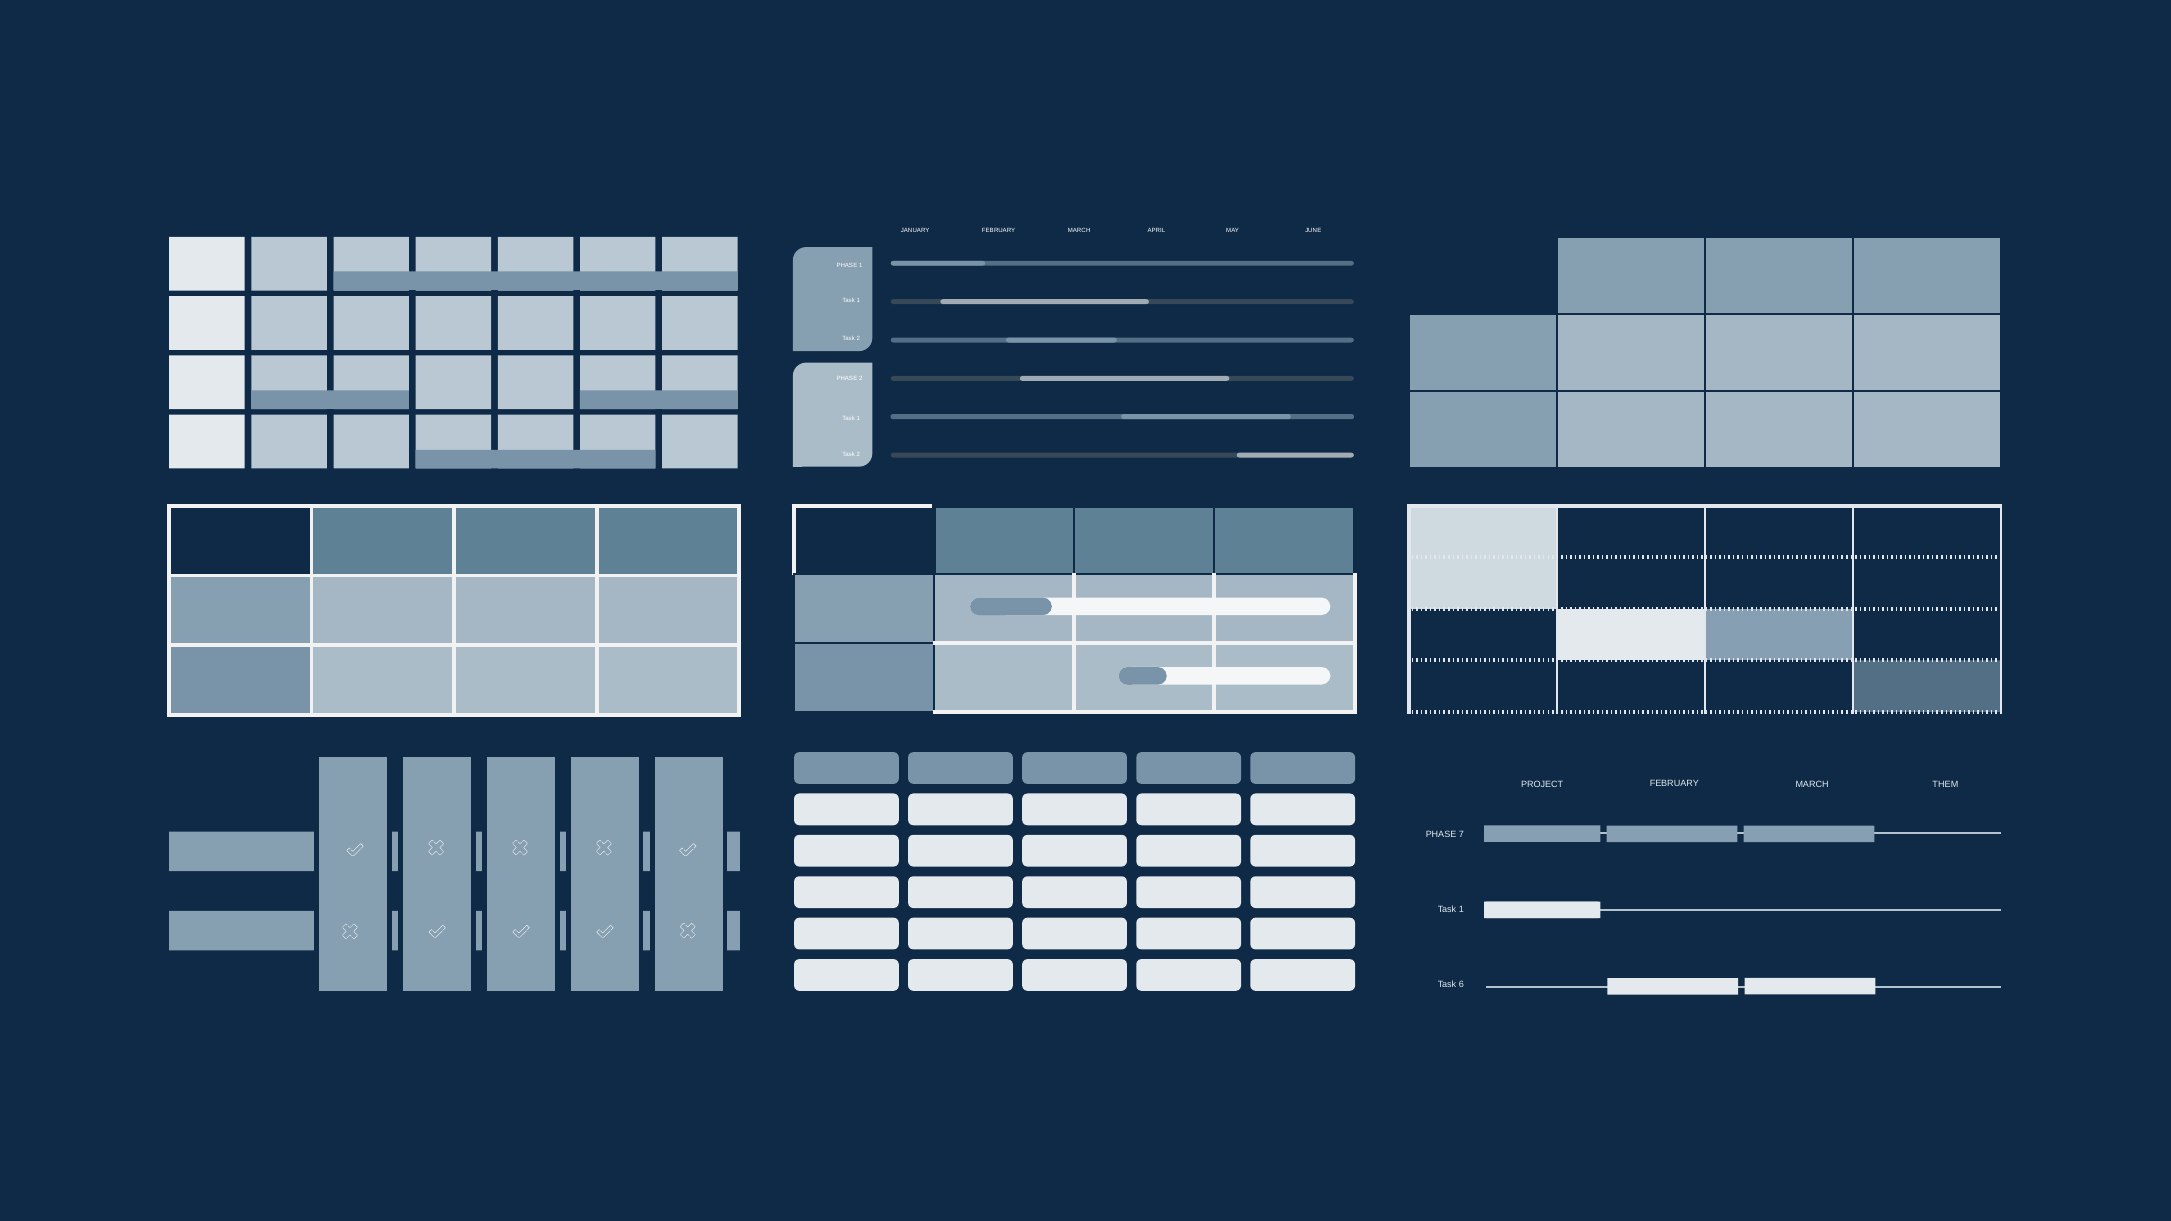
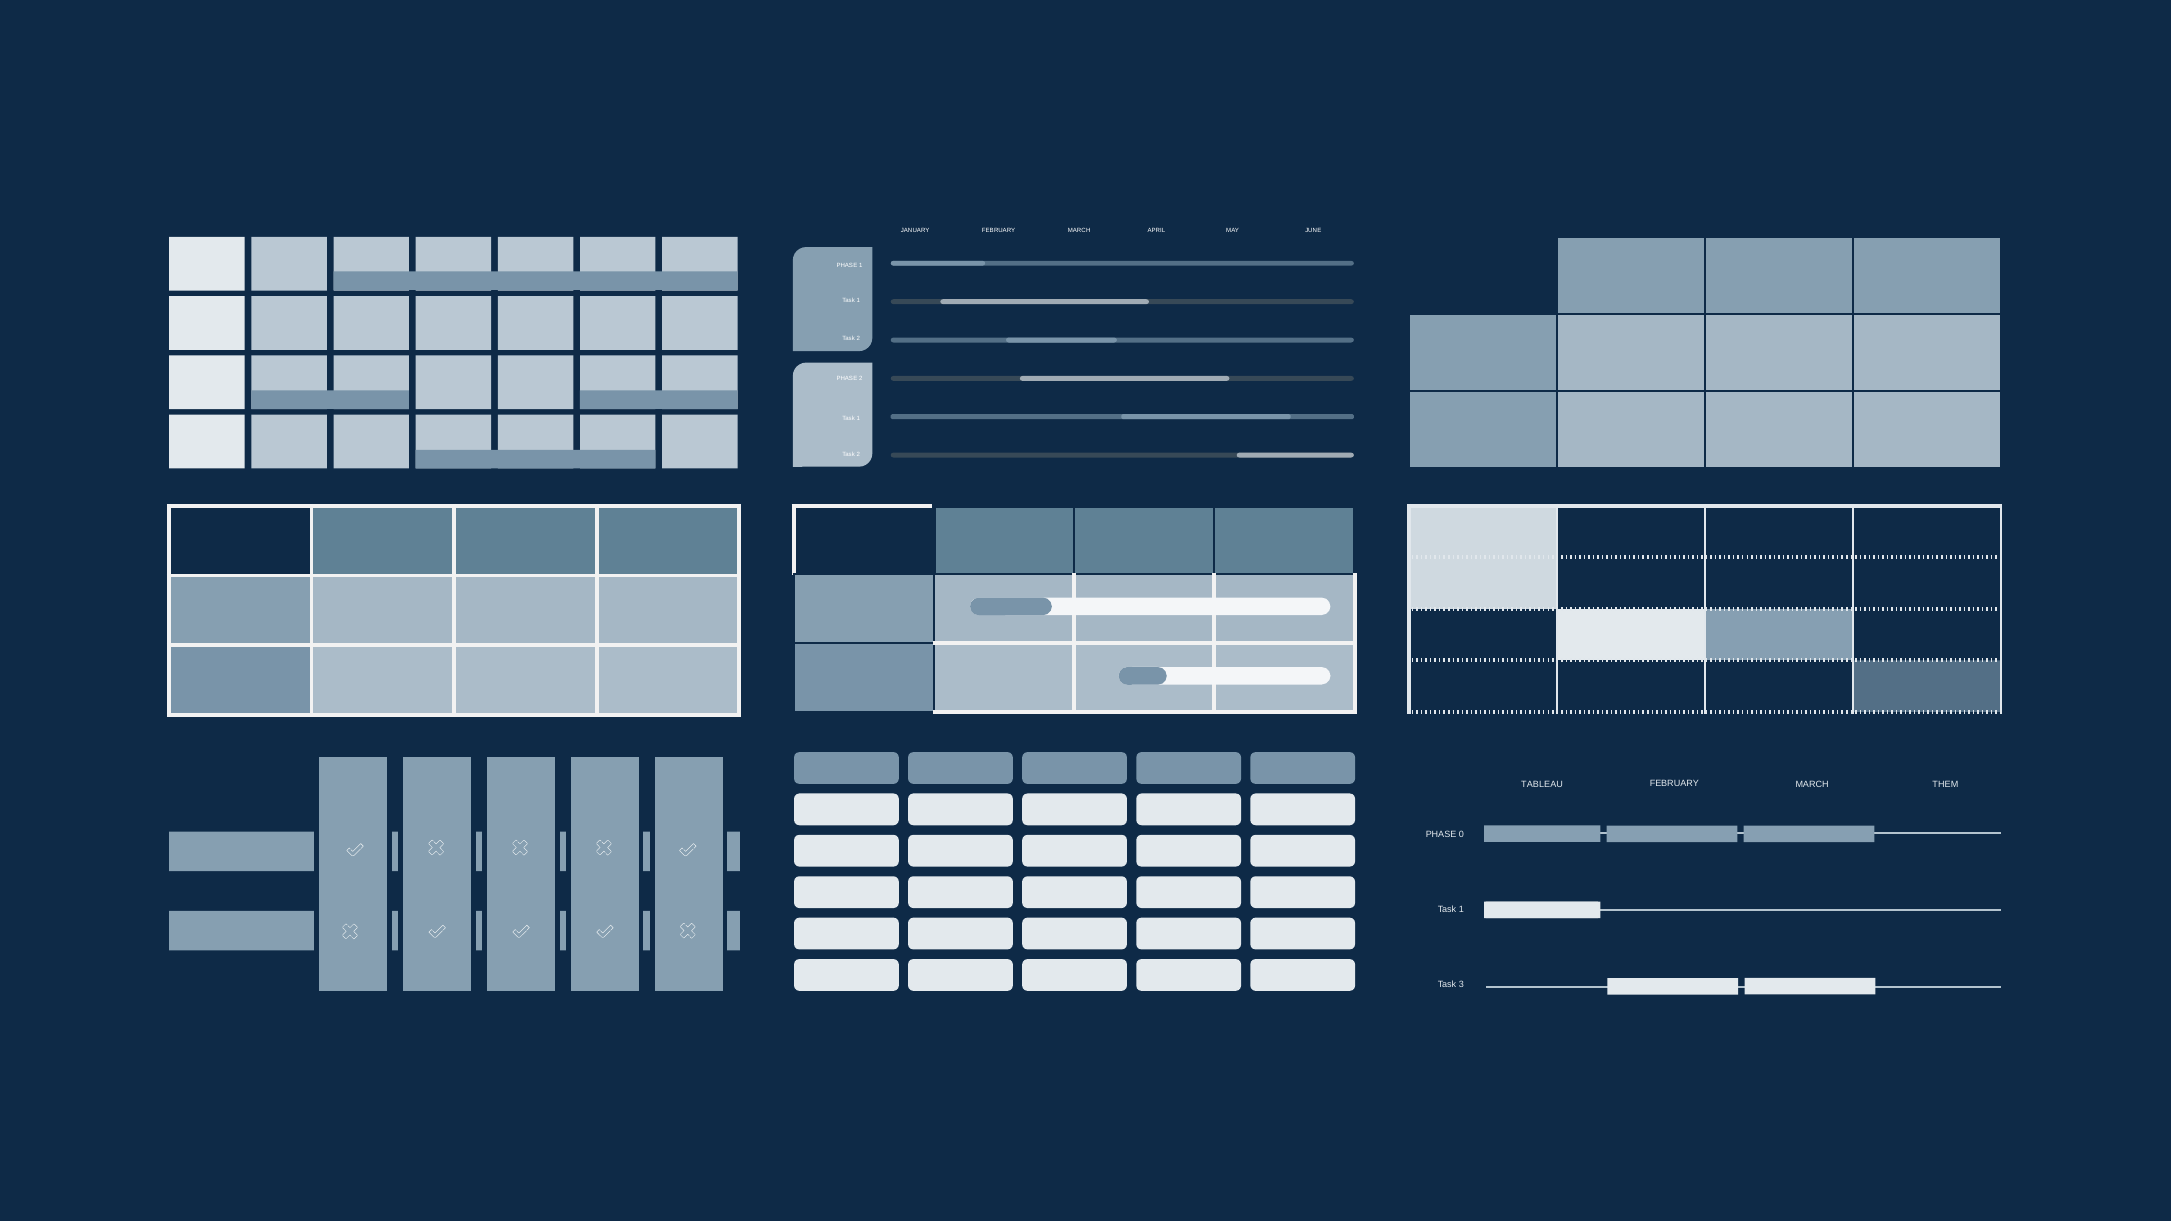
PROJECT: PROJECT -> TABLEAU (1542, 784)
7: 7 -> 0 (1461, 834)
6: 6 -> 3 (1461, 984)
